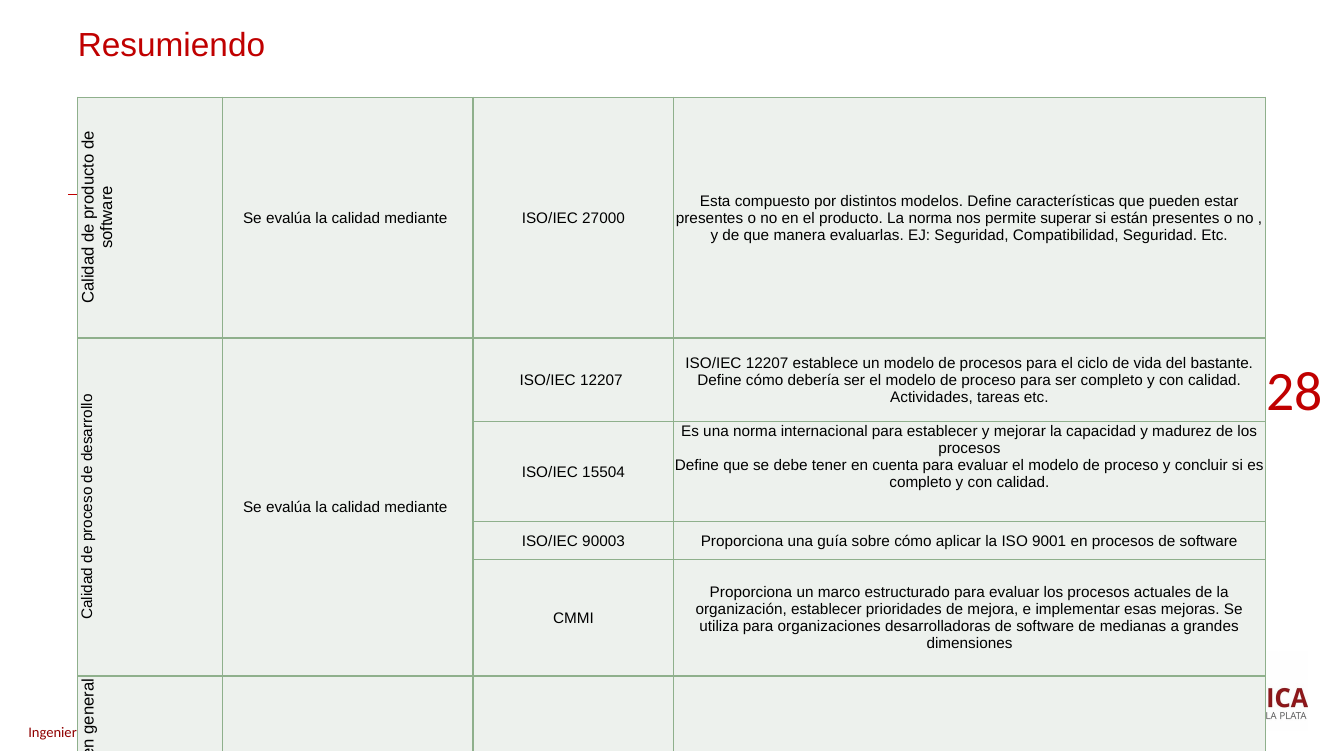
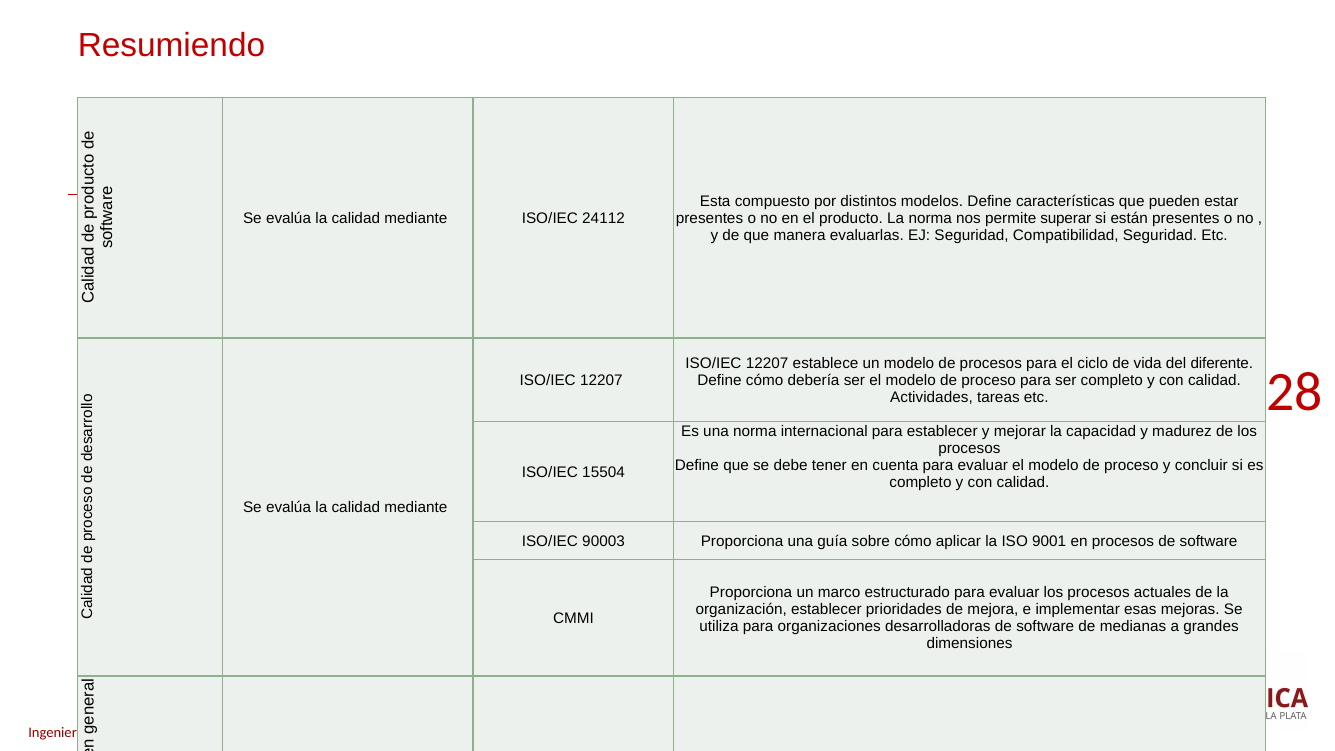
27000: 27000 -> 24112 (604, 218)
bastante: bastante -> diferente (1222, 363)
